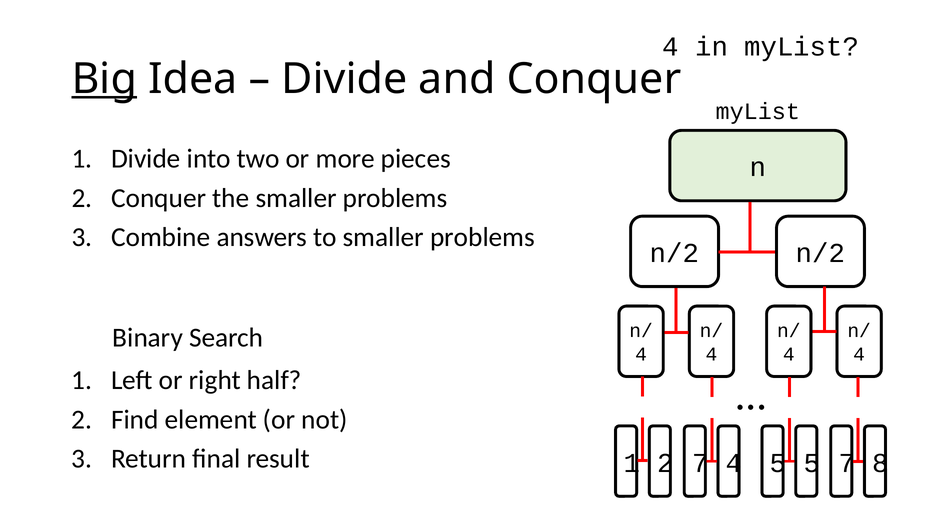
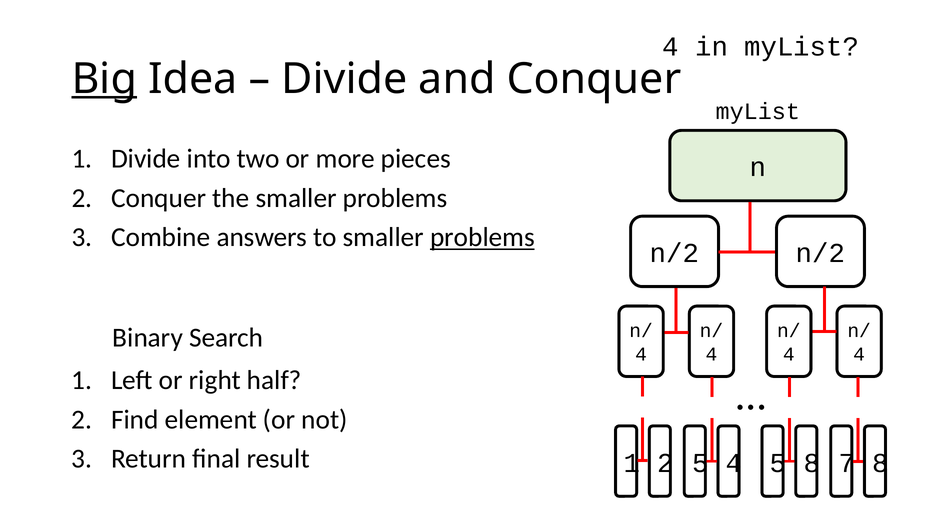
problems underline: none -> present (482, 237)
2 7: 7 -> 5 (700, 463)
5 5: 5 -> 8 (812, 463)
